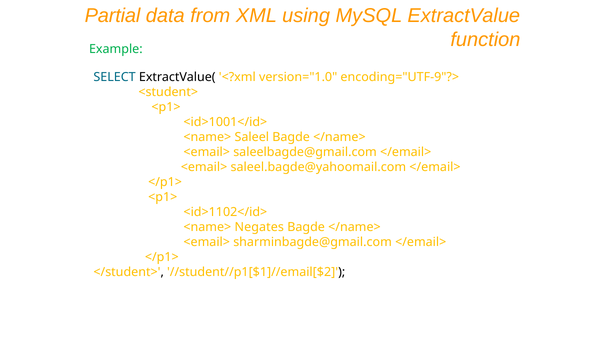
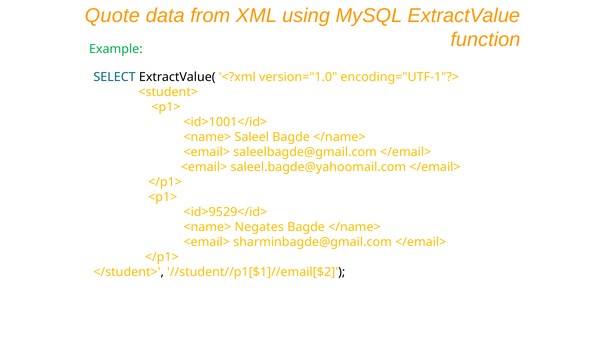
Partial: Partial -> Quote (112, 16)
encoding="UTF-9"?>: encoding="UTF-9"?> -> encoding="UTF-1"?> (400, 77)
<id>1102</id>: <id>1102</id> -> <id>9529</id> (225, 212)
